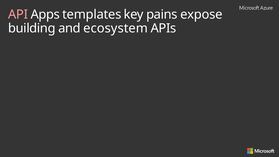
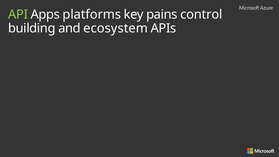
API colour: pink -> light green (18, 14)
templates: templates -> platforms (92, 14)
expose: expose -> control (201, 14)
